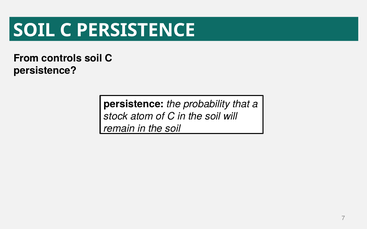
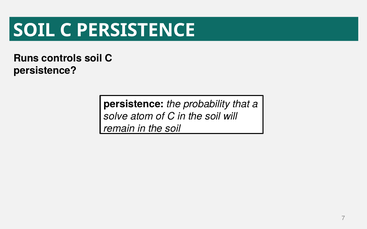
From: From -> Runs (26, 58)
stock: stock -> solve (116, 117)
